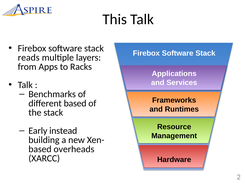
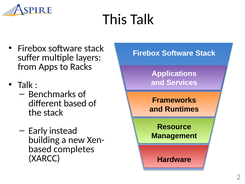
reads: reads -> suffer (29, 57)
overheads: overheads -> completes (74, 149)
